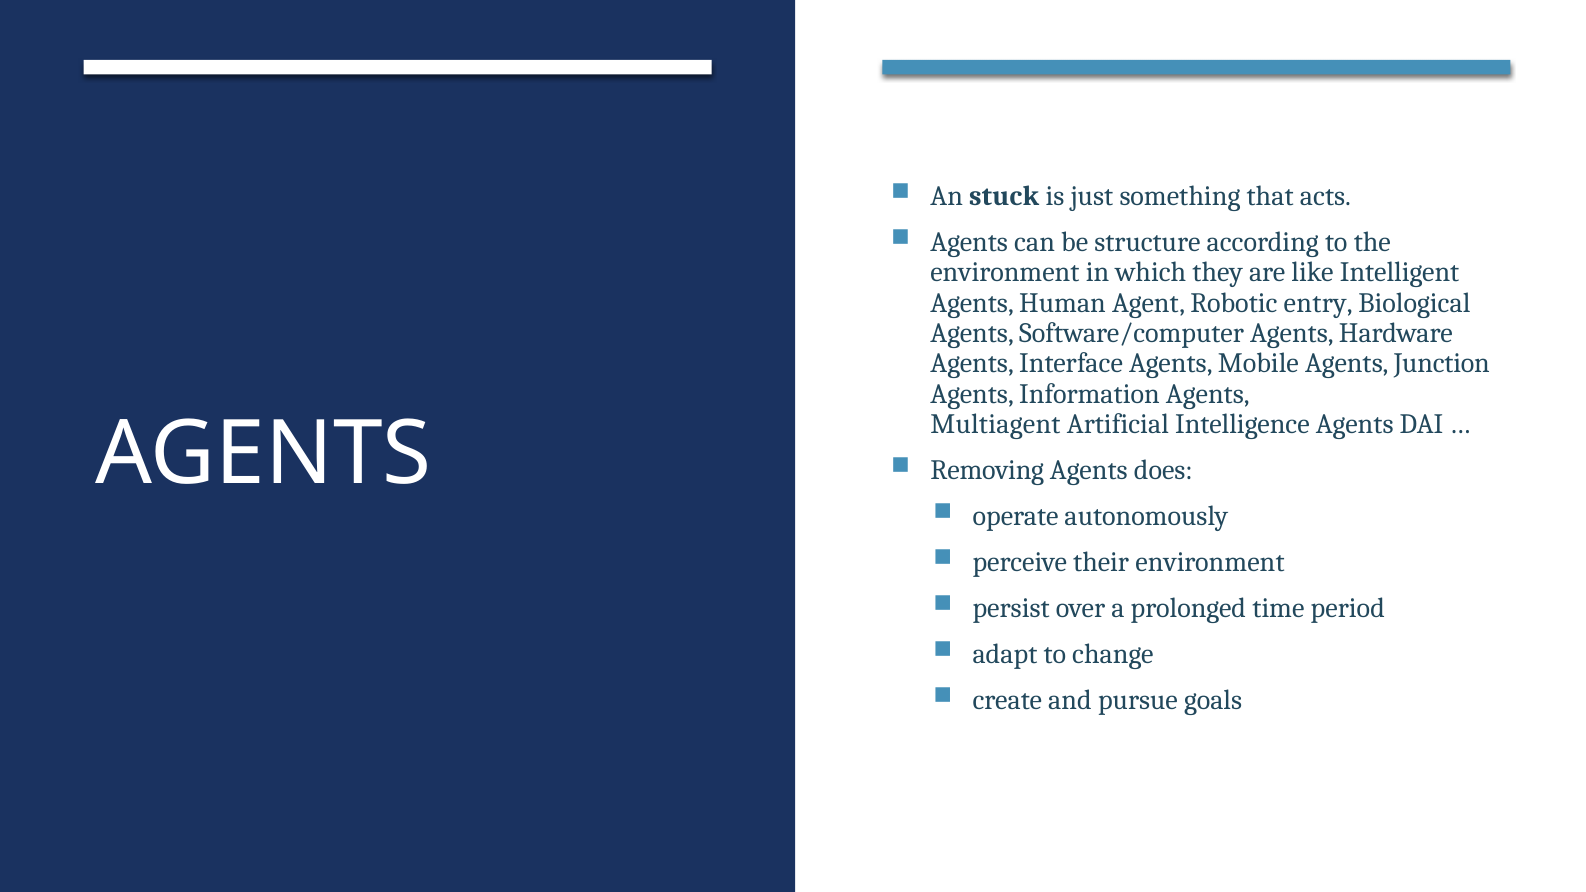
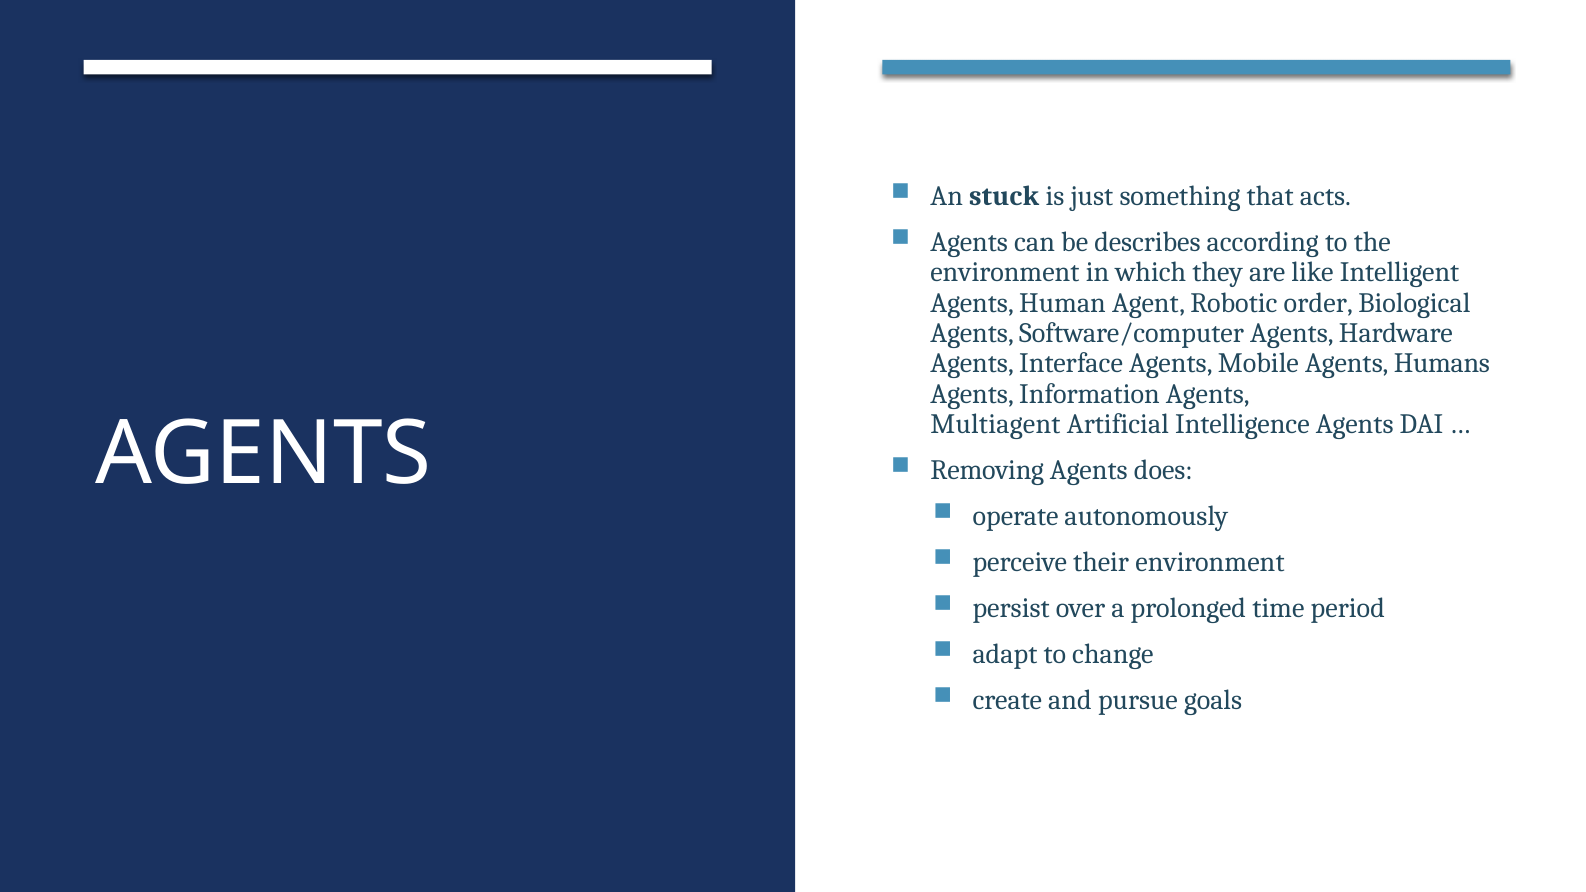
structure: structure -> describes (1147, 242)
entry: entry -> order (1318, 303)
Junction: Junction -> Humans (1442, 364)
